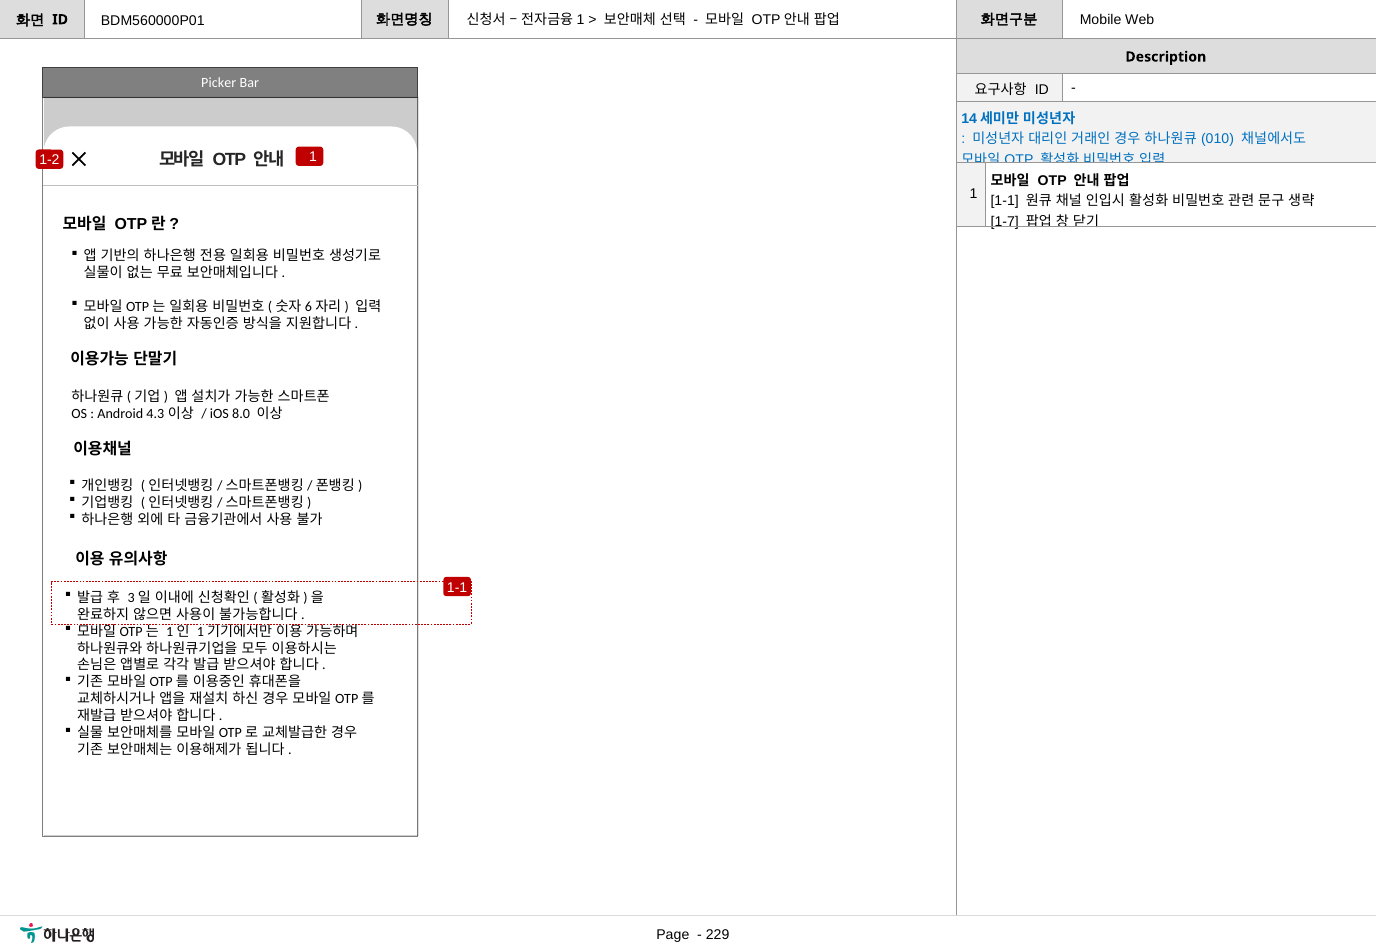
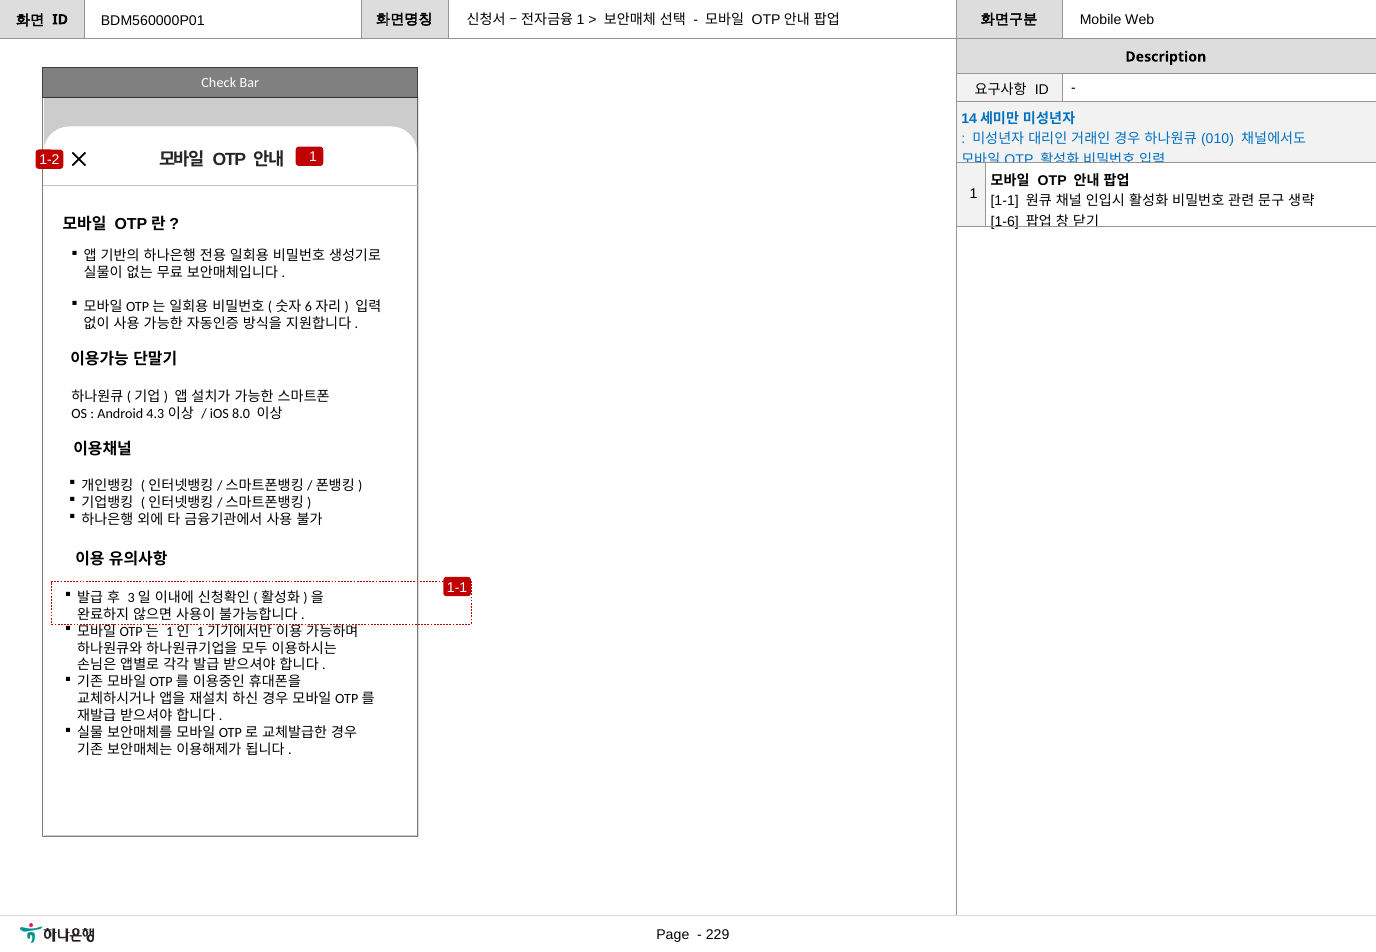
Picker: Picker -> Check (219, 83)
1-7: 1-7 -> 1-6 (1005, 222)
